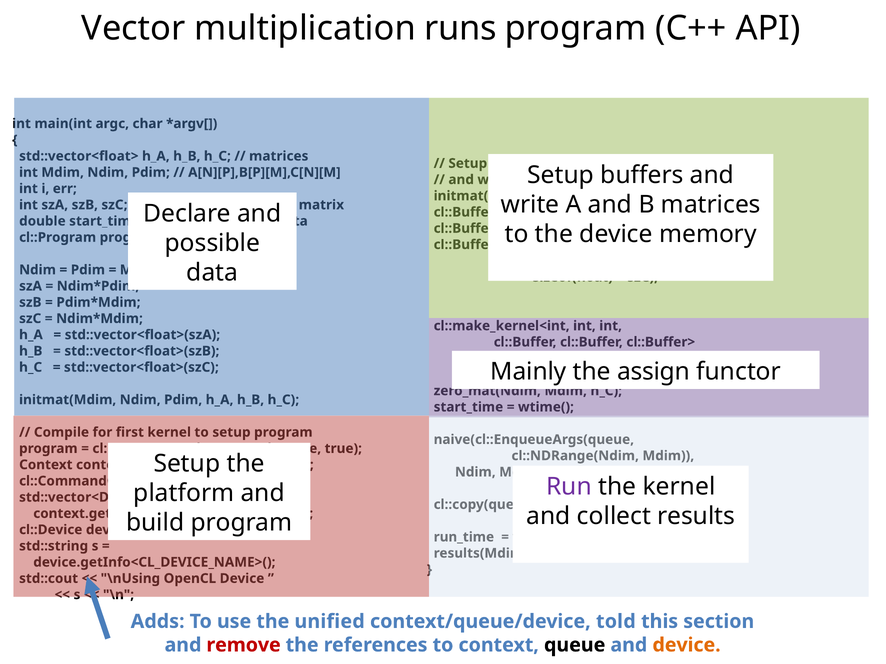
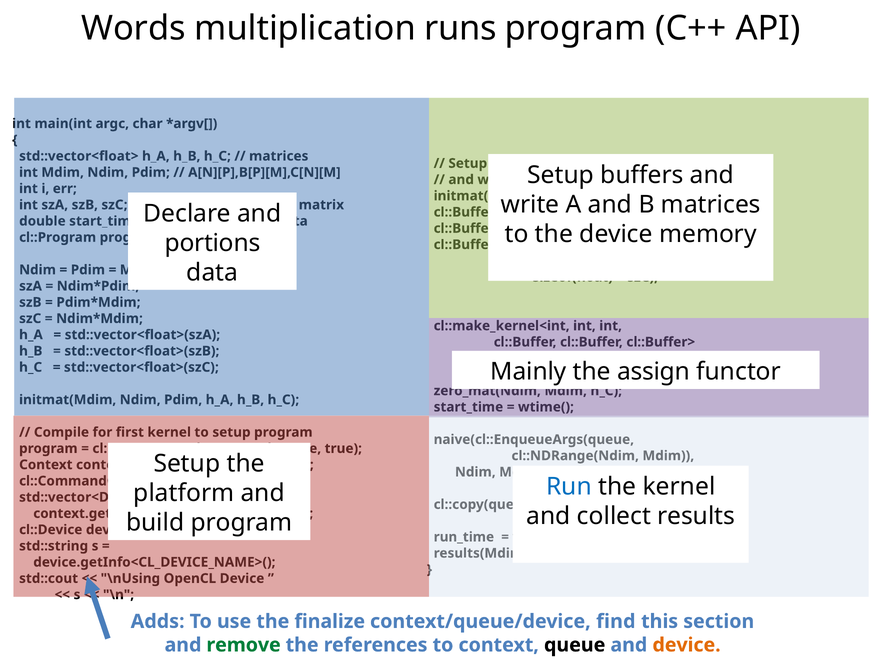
Vector: Vector -> Words (133, 28)
possible: possible -> portions (212, 243)
Run colour: purple -> blue (569, 487)
unified: unified -> finalize (330, 622)
told: told -> find (616, 622)
remove colour: red -> green (244, 645)
